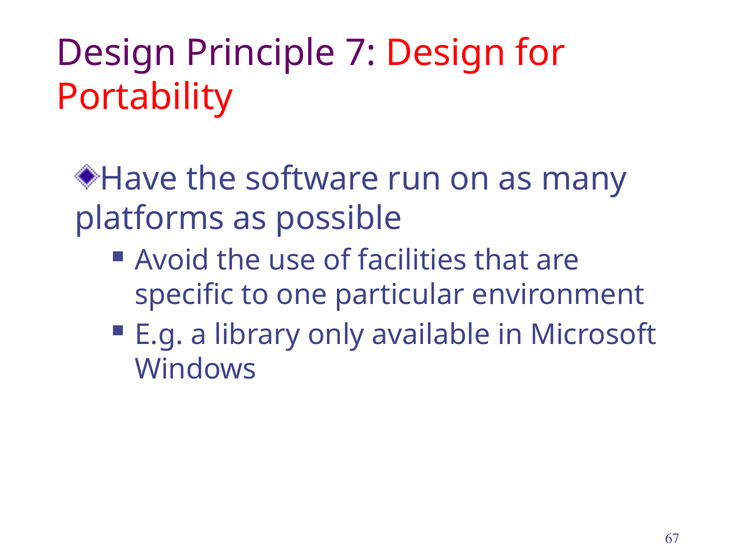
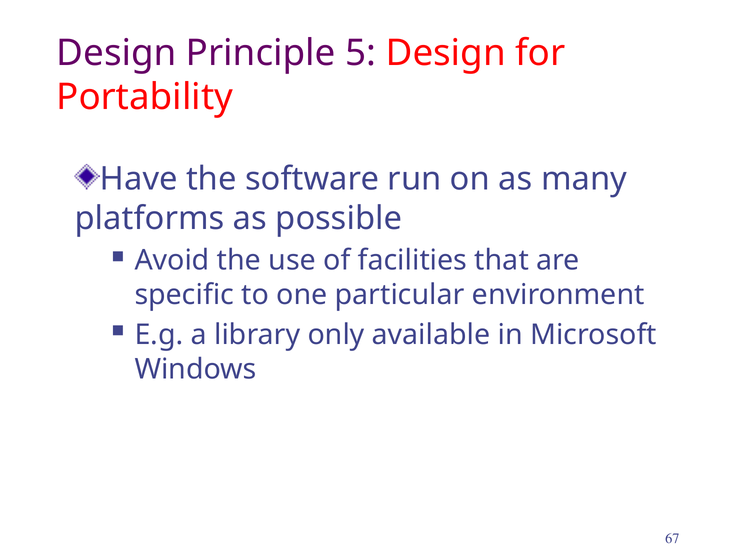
7: 7 -> 5 (361, 53)
